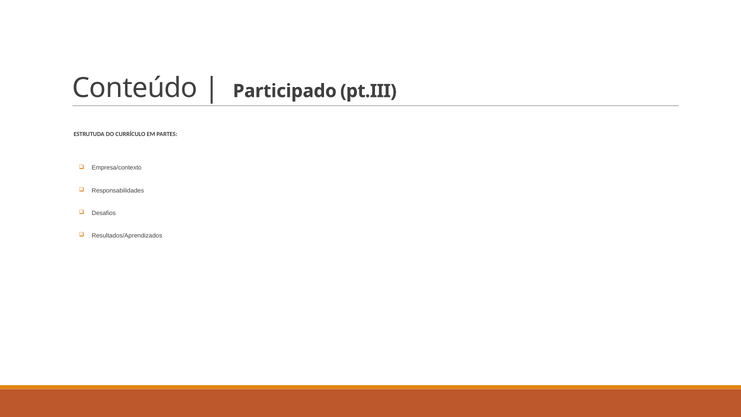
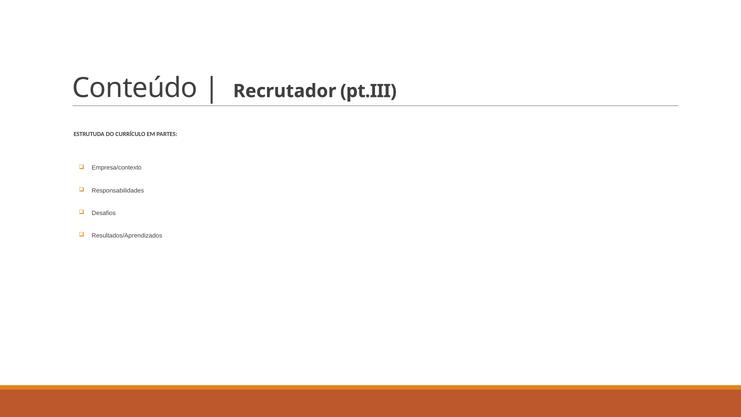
Participado: Participado -> Recrutador (285, 91)
